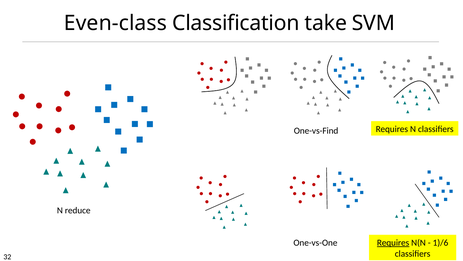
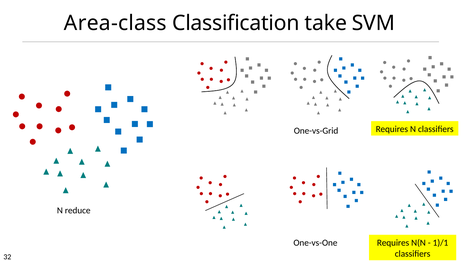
Even-class: Even-class -> Area-class (115, 23)
One-vs-Find: One-vs-Find -> One-vs-Grid (316, 131)
Requires underline: present -> none (393, 242)
1)/6: 1)/6 -> 1)/1 (440, 242)
